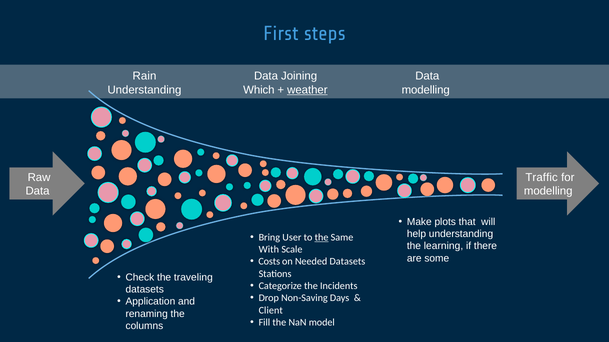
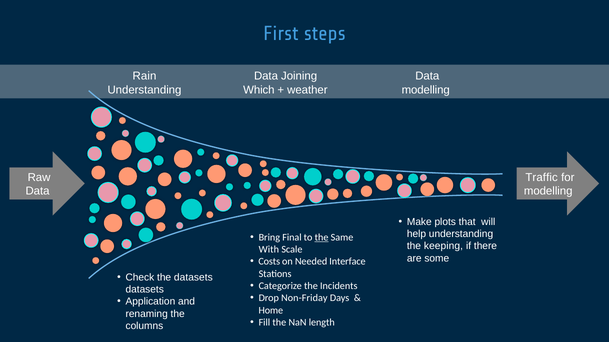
weather underline: present -> none (307, 90)
User: User -> Final (292, 238)
learning: learning -> keeping (443, 247)
Needed Datasets: Datasets -> Interface (347, 262)
the traveling: traveling -> datasets (193, 278)
Non-Saving: Non-Saving -> Non-Friday (304, 299)
Client: Client -> Home (271, 311)
model: model -> length (322, 323)
